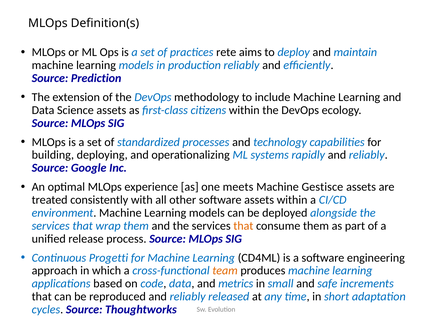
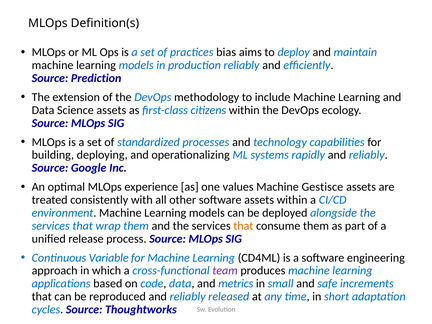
rete: rete -> bias (226, 52)
meets: meets -> values (238, 187)
Progetti: Progetti -> Variable (109, 258)
team colour: orange -> purple (225, 271)
